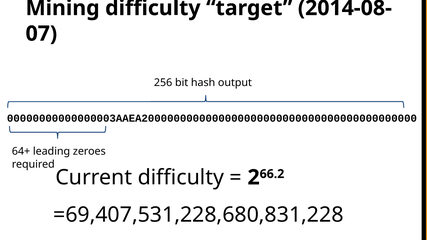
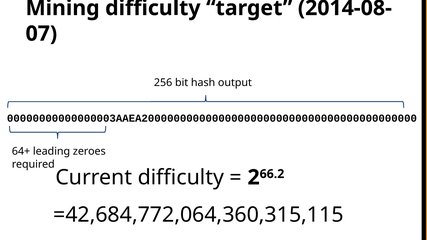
=69,407,531,228,680,831,228: =69,407,531,228,680,831,228 -> =42,684,772,064,360,315,115 (198, 215)
